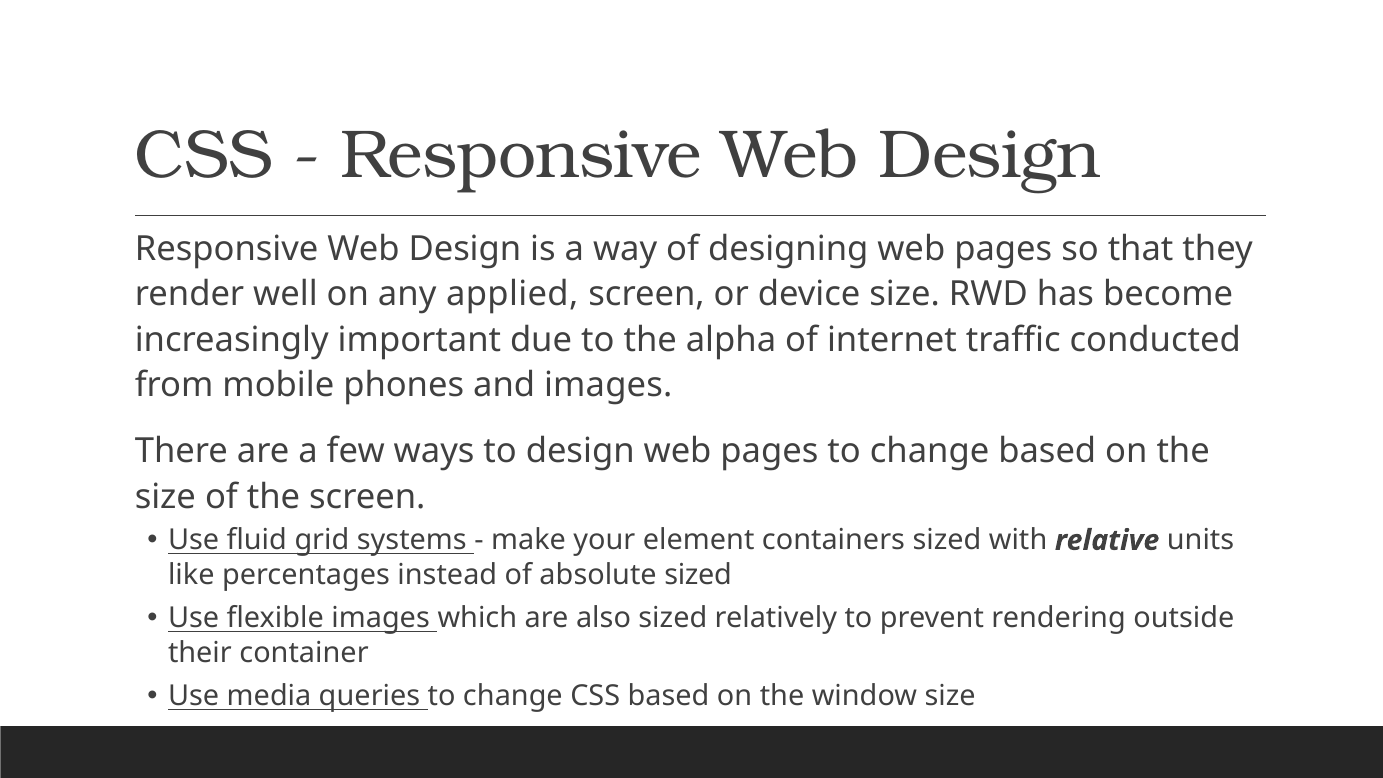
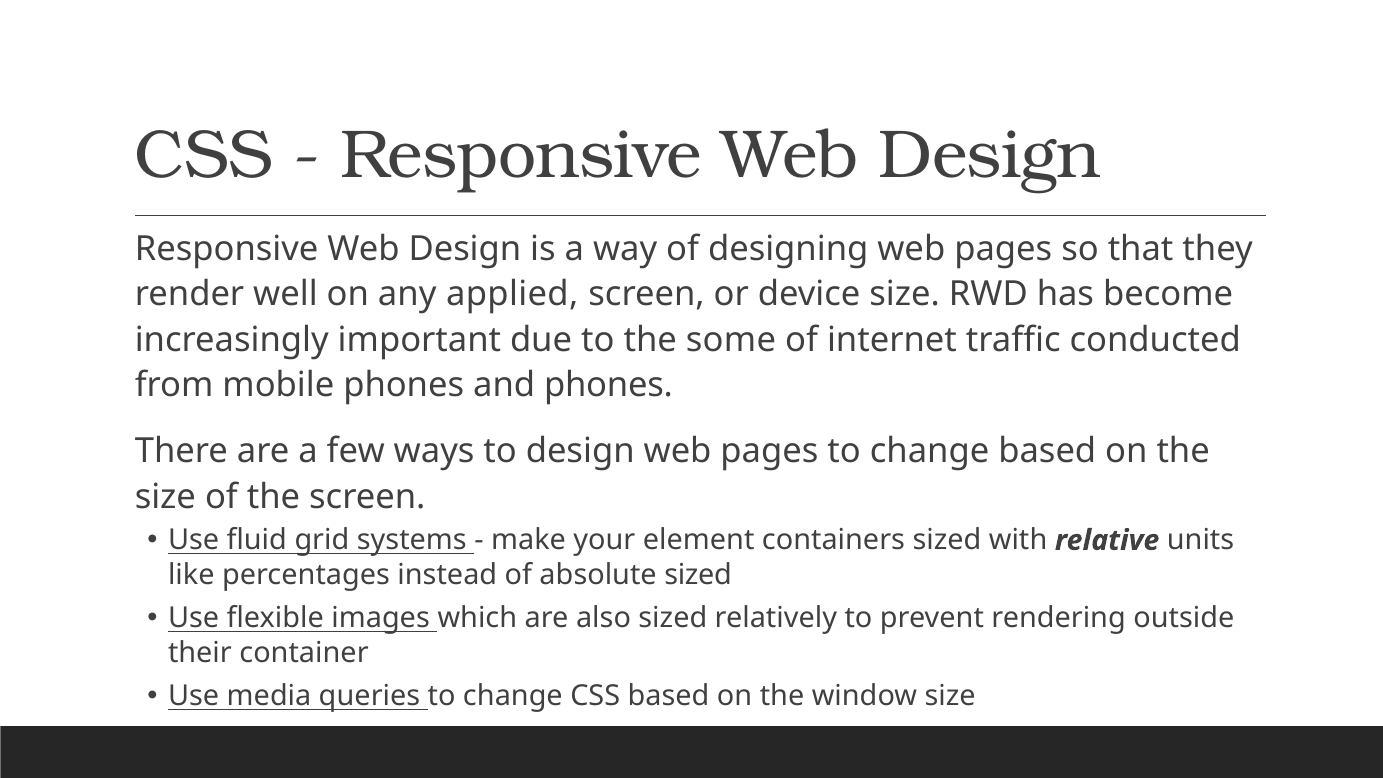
alpha: alpha -> some (731, 340)
and images: images -> phones (608, 385)
